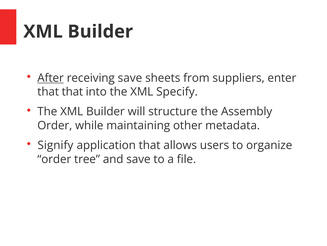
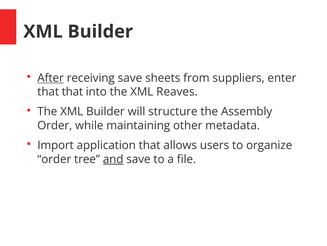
Specify: Specify -> Reaves (177, 92)
Signify: Signify -> Import (56, 145)
and underline: none -> present (113, 159)
